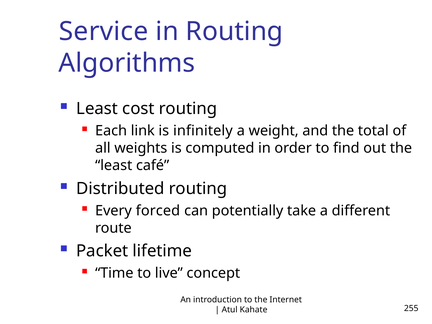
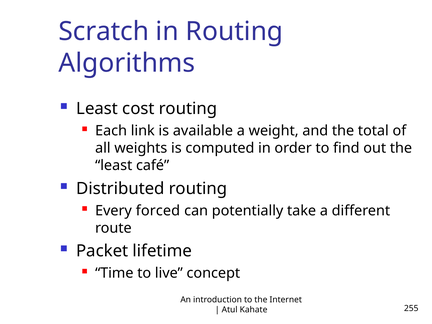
Service: Service -> Scratch (104, 31)
infinitely: infinitely -> available (203, 131)
